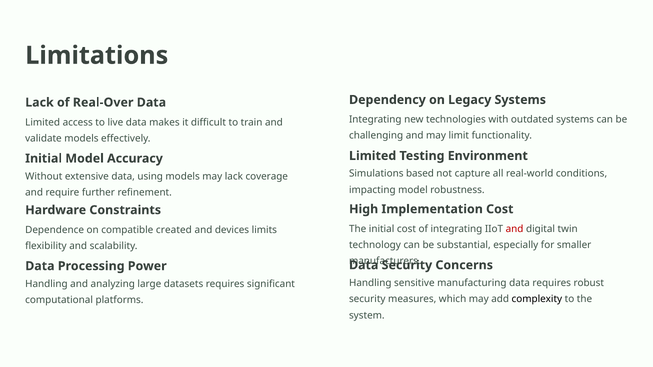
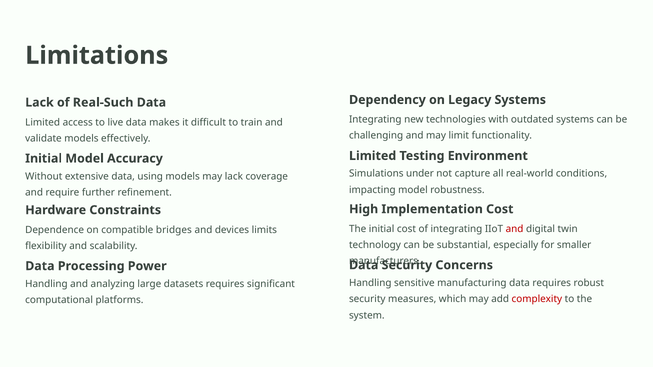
Real-Over: Real-Over -> Real-Such (103, 103)
based: based -> under (420, 174)
created: created -> bridges (174, 230)
complexity colour: black -> red (537, 299)
